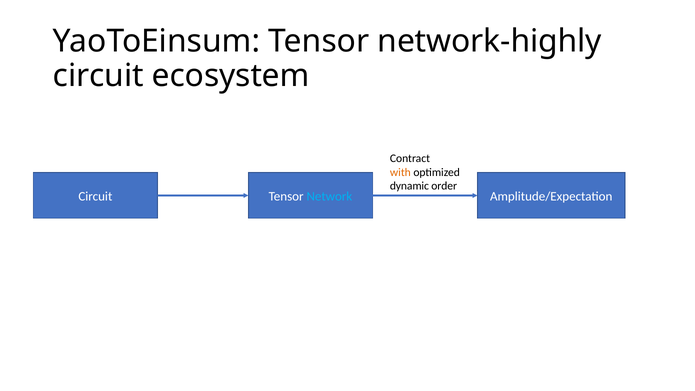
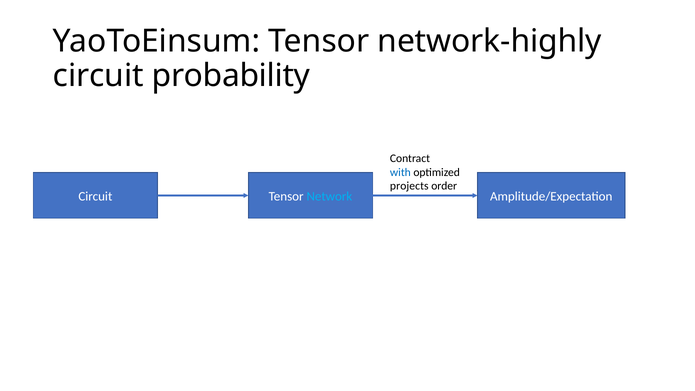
ecosystem: ecosystem -> probability (231, 76)
with colour: orange -> blue (400, 172)
dynamic: dynamic -> projects (409, 186)
